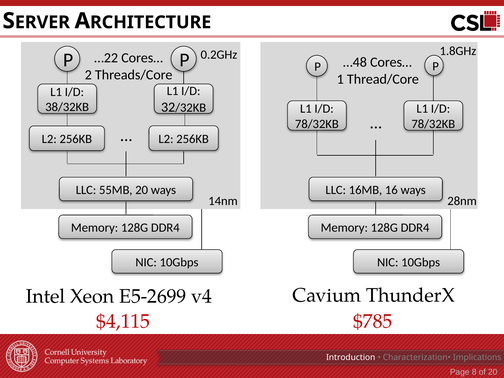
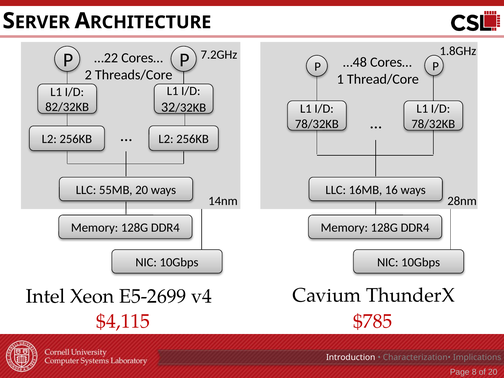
0.2GHz: 0.2GHz -> 7.2GHz (219, 55)
38/32KB: 38/32KB -> 82/32KB (67, 107)
